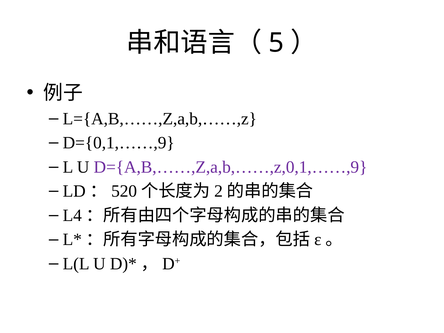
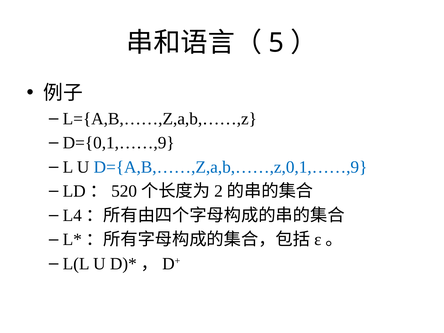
D={A,B,……,Z,a,b,……,z,0,1,……,9 colour: purple -> blue (231, 167)
